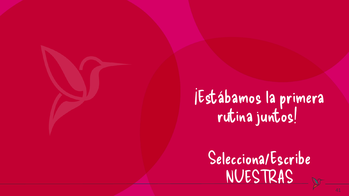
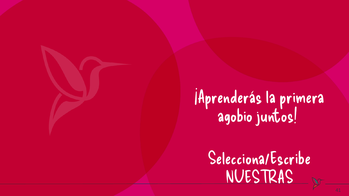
¡Estábamos: ¡Estábamos -> ¡Aprenderás (228, 98)
rutina: rutina -> agobio (235, 116)
